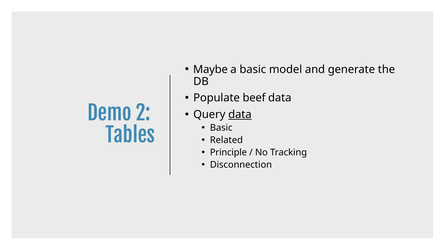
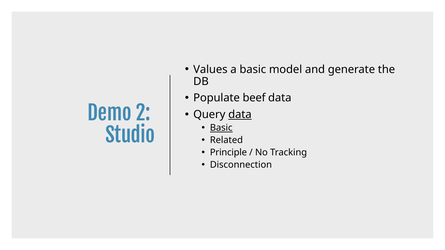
Maybe: Maybe -> Values (210, 69)
Basic underline: none -> present (221, 128)
Tables: Tables -> Studio (130, 136)
